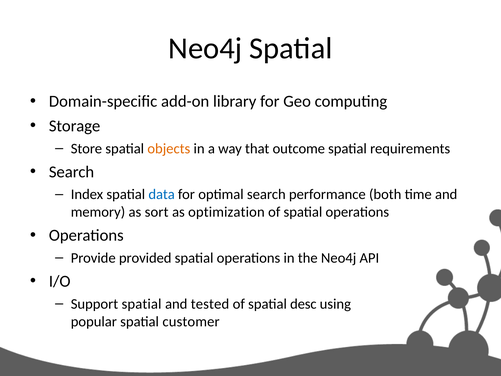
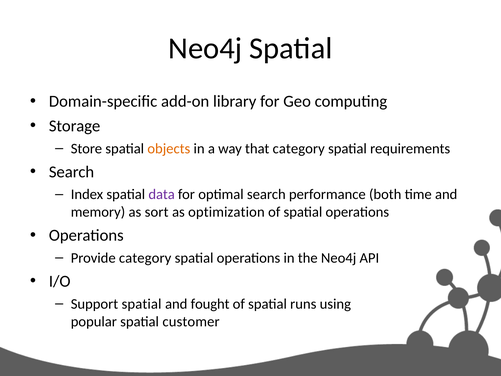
that outcome: outcome -> category (299, 148)
data colour: blue -> purple (162, 194)
Provide provided: provided -> category (145, 258)
tested: tested -> fought (210, 304)
desc: desc -> runs (303, 304)
